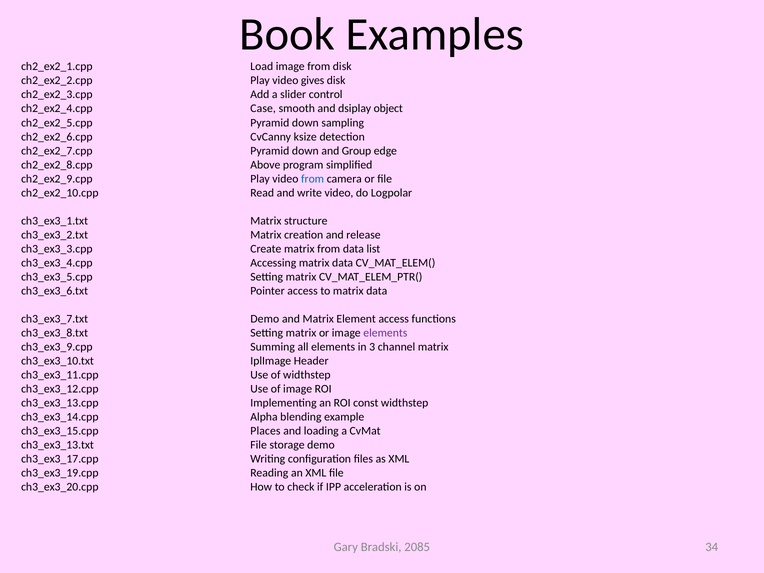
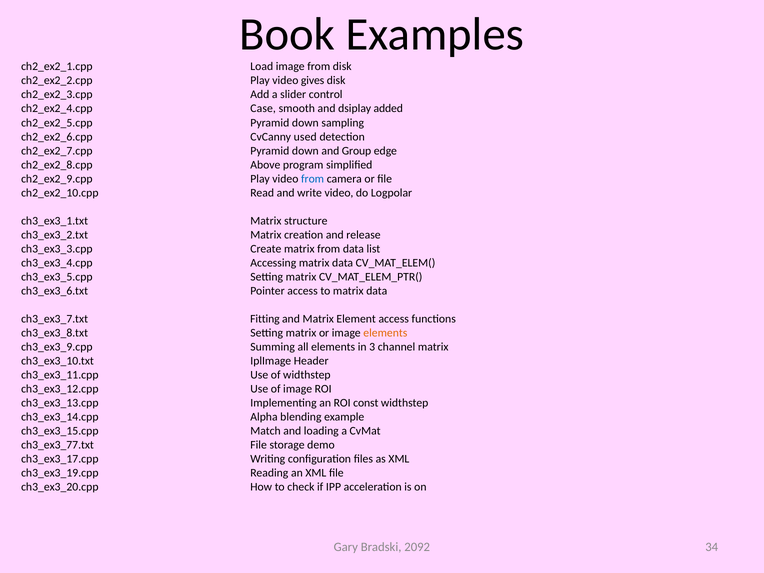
object: object -> added (388, 109)
ksize: ksize -> used (305, 137)
ch3_ex3_7.txt Demo: Demo -> Fitting (265, 319)
elements colour: purple -> orange (385, 333)
Places: Places -> Match (266, 431)
ch3_ex3_13.txt: ch3_ex3_13.txt -> ch3_ex3_77.txt (58, 445)
2085: 2085 -> 2092 (417, 547)
